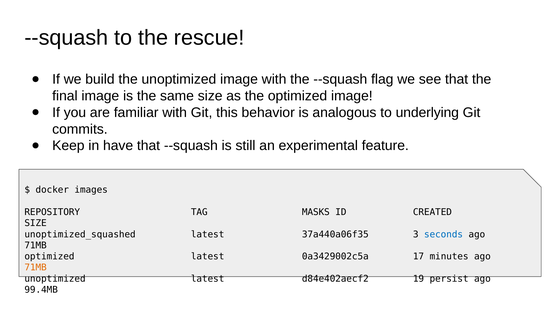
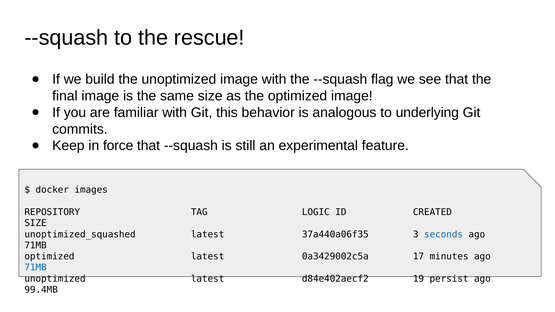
have: have -> force (118, 146)
MASKS: MASKS -> LOGIC (316, 212)
71MB colour: orange -> blue (36, 268)
